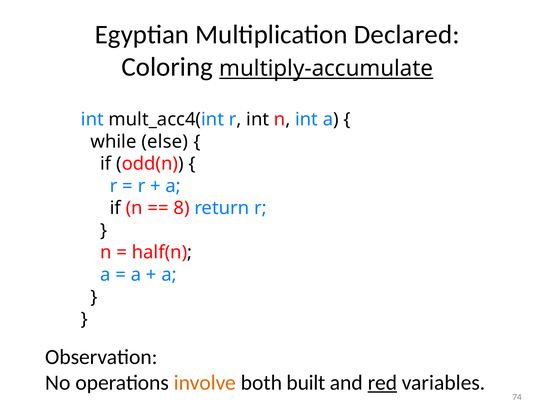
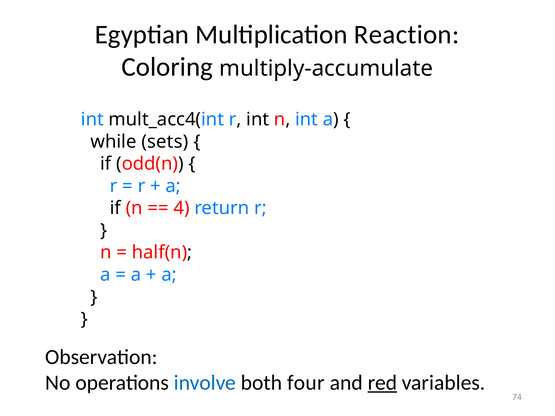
Declared: Declared -> Reaction (407, 35)
multiply-accumulate underline: present -> none (326, 69)
else: else -> sets (165, 142)
8: 8 -> 4 (182, 208)
involve colour: orange -> blue (205, 383)
built: built -> four (306, 383)
